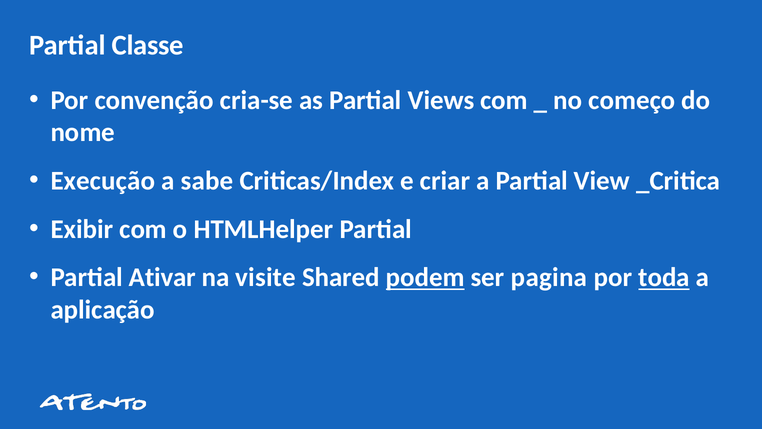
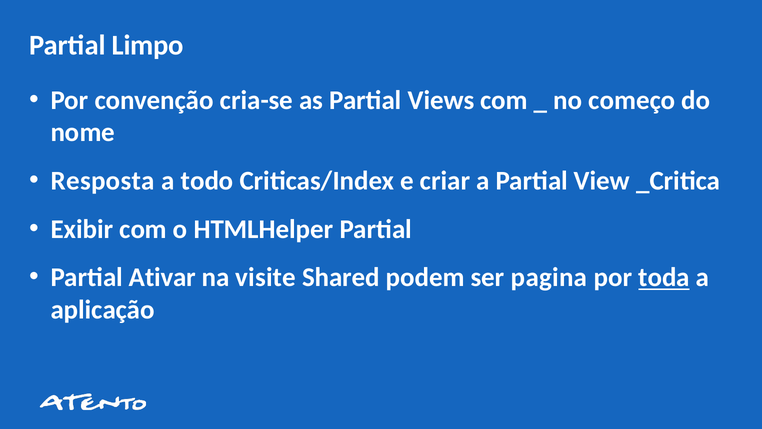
Classe: Classe -> Limpo (148, 45)
Execução: Execução -> Resposta (103, 181)
sabe: sabe -> todo (207, 181)
podem underline: present -> none (425, 277)
